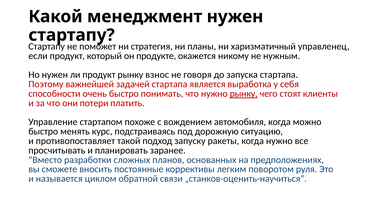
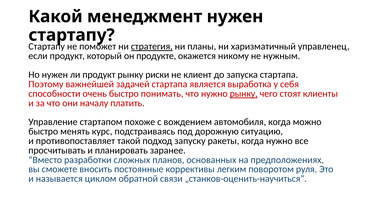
стратегия underline: none -> present (152, 46)
взнос: взнос -> риски (157, 75)
говоря: говоря -> клиент (198, 75)
потери: потери -> началу (94, 103)
